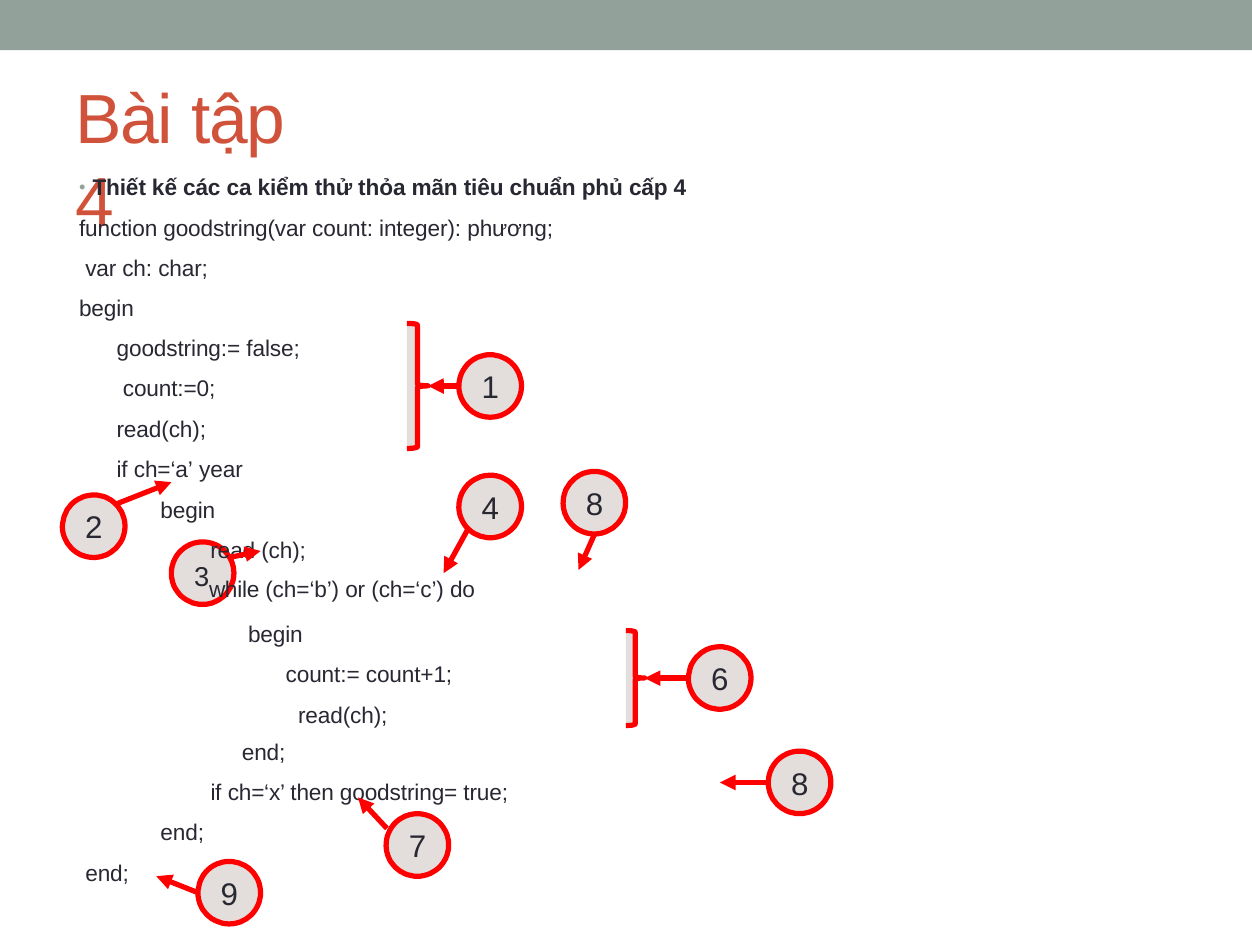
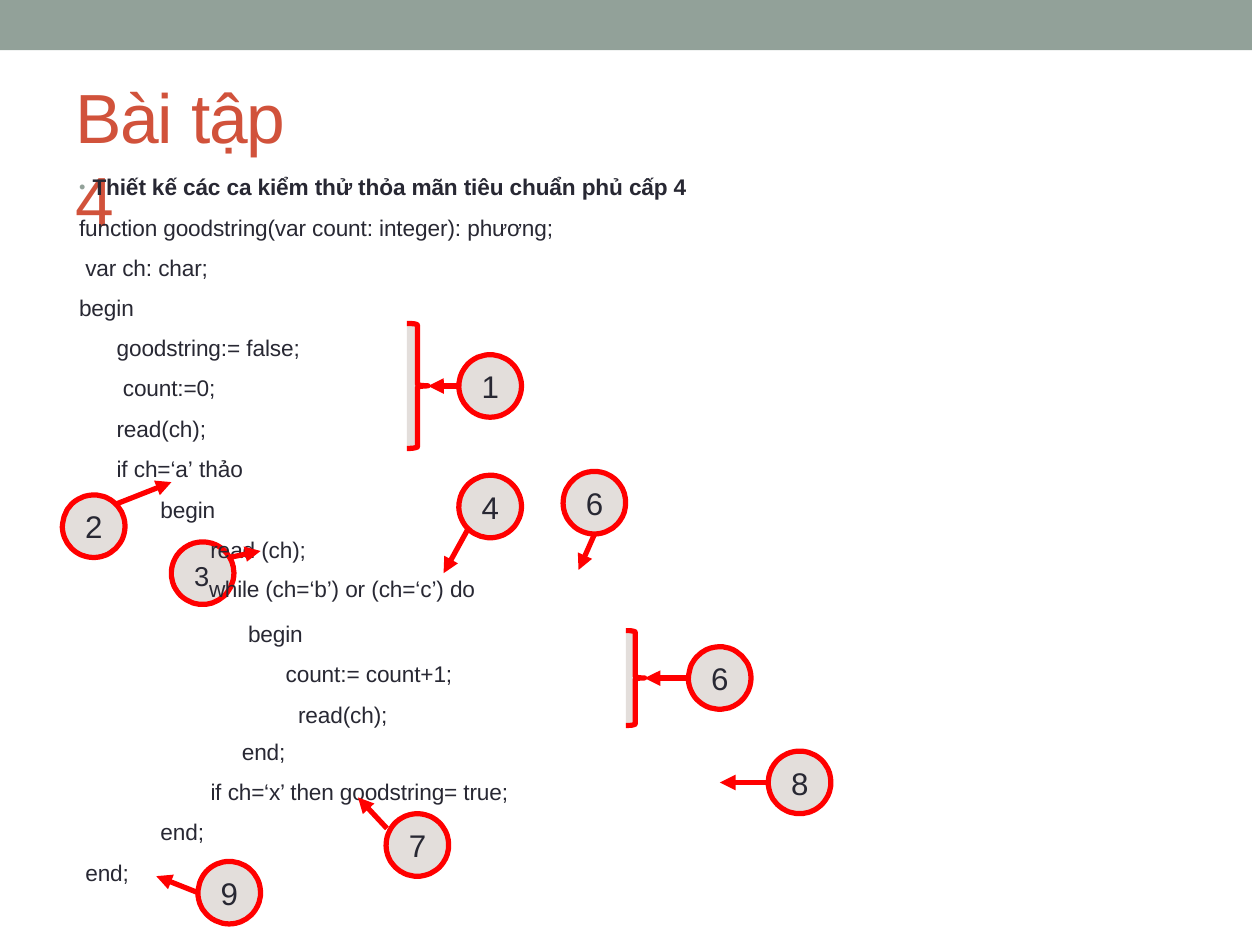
year: year -> thảo (221, 470)
4 8: 8 -> 6 (595, 505)
